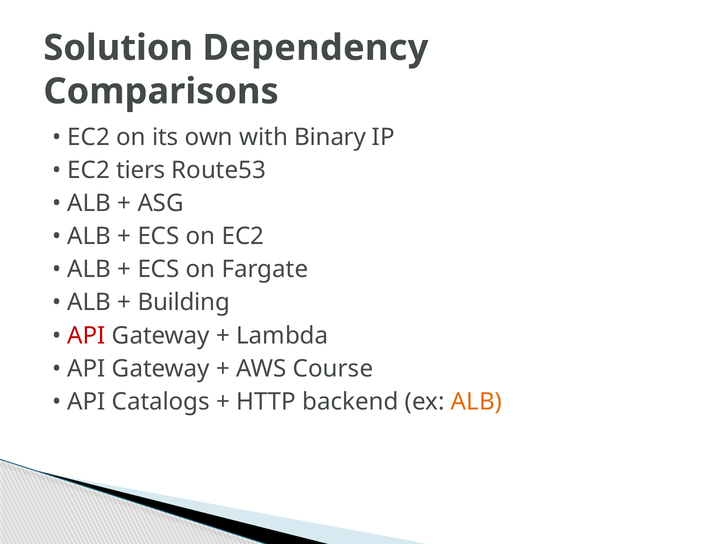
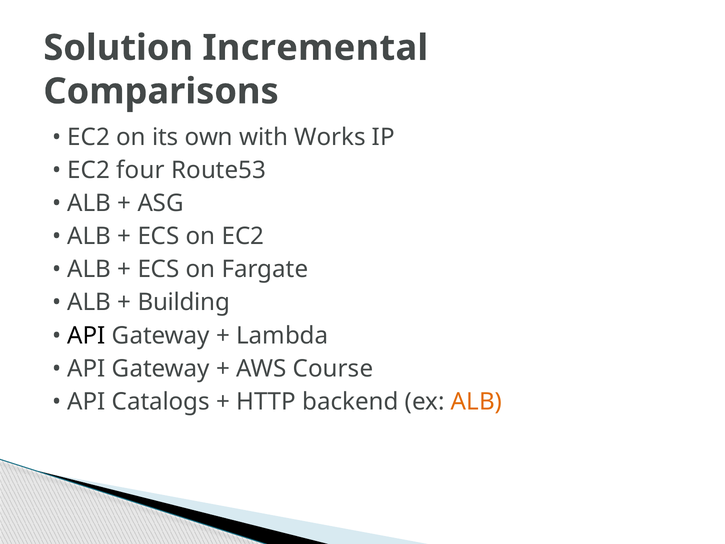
Dependency: Dependency -> Incremental (315, 48)
Binary: Binary -> Works (330, 137)
tiers: tiers -> four (141, 170)
API colour: red -> black (87, 335)
